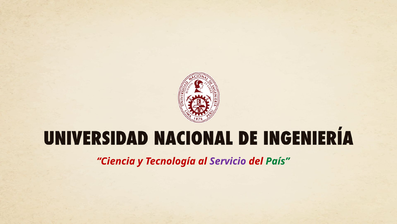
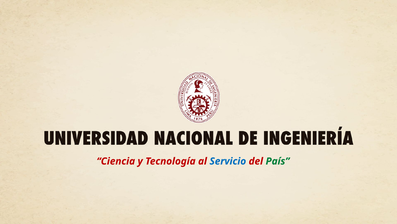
Servicio colour: purple -> blue (228, 161)
